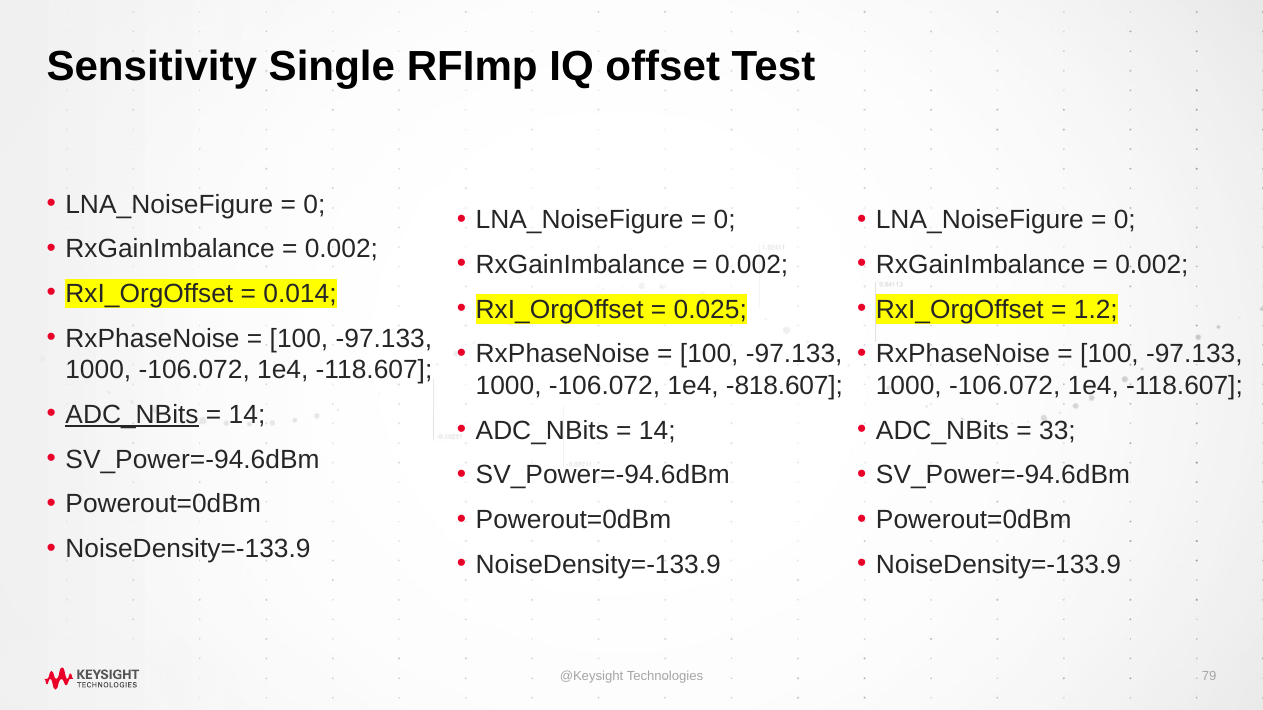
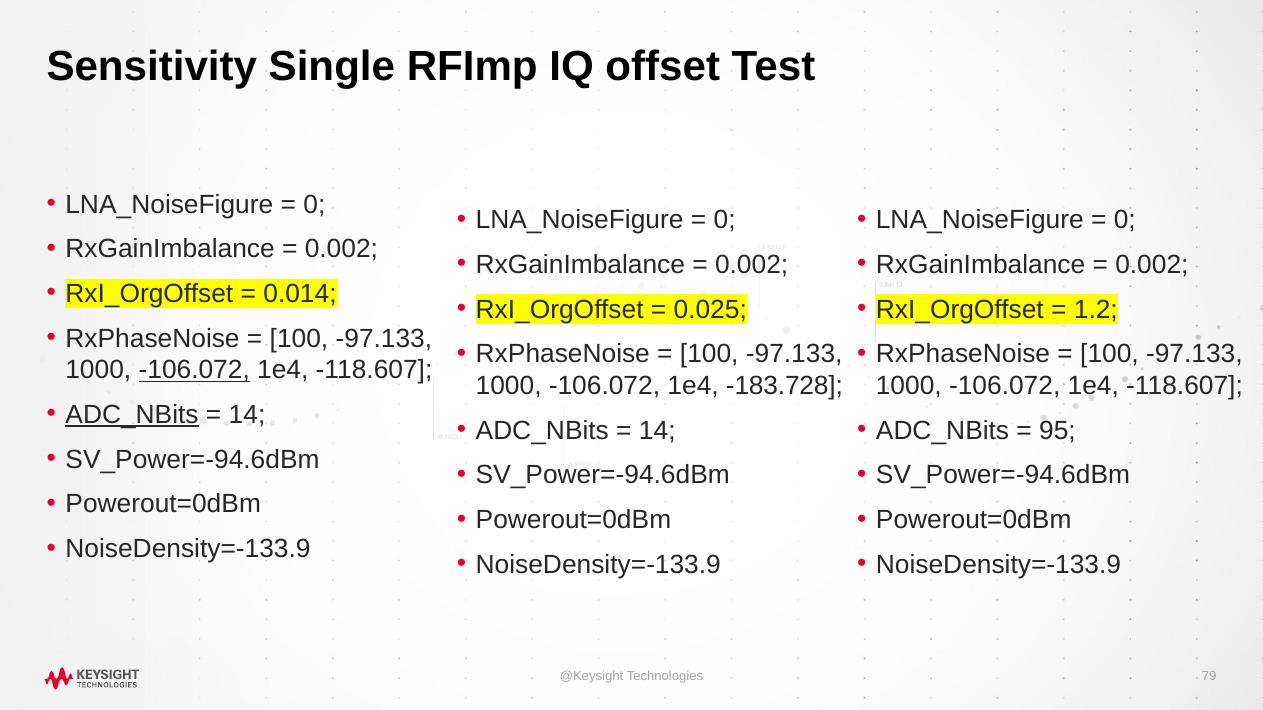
-106.072 underline: none -> present (194, 370)
-818.607: -818.607 -> -183.728 (784, 386)
33: 33 -> 95 (1057, 431)
